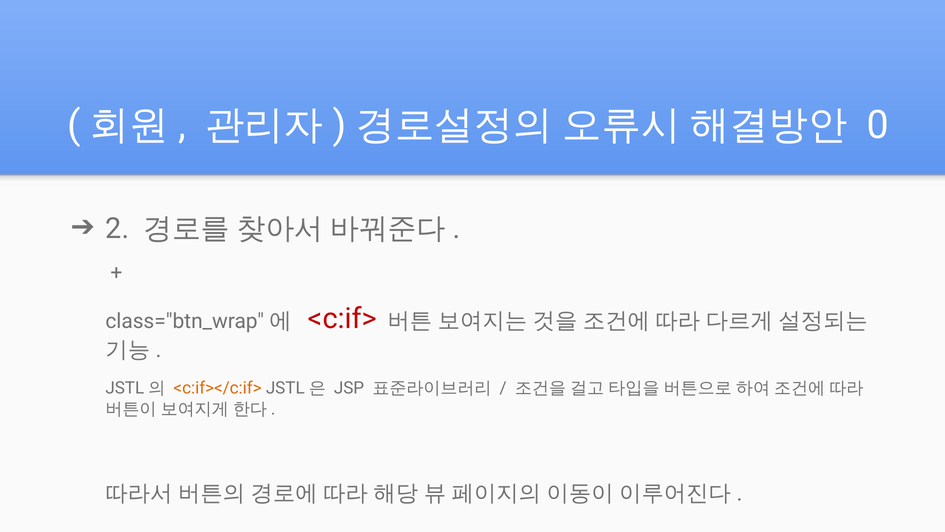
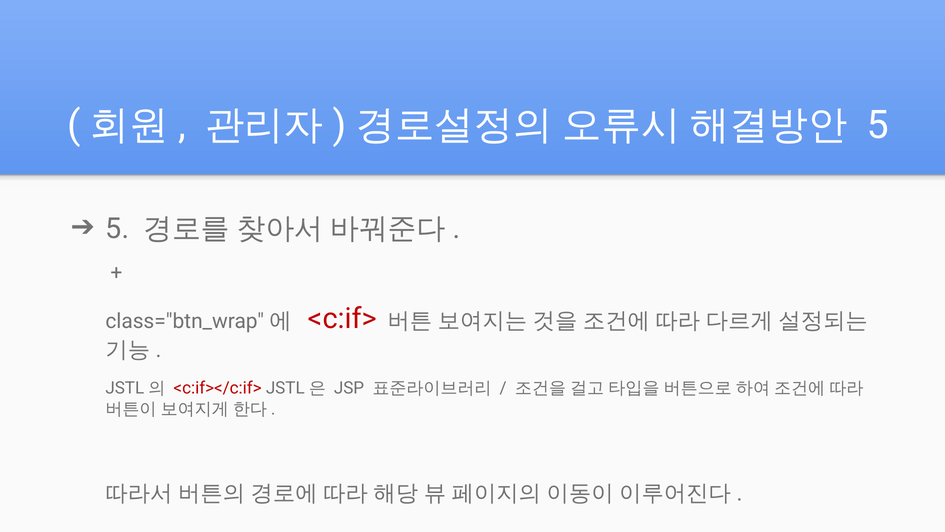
0: 0 -> 5 (878, 125)
2: 2 -> 5 (117, 228)
<c:if></c:if> colour: orange -> red (218, 388)
